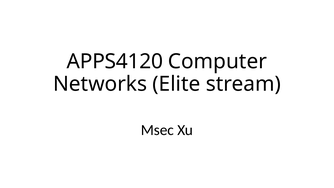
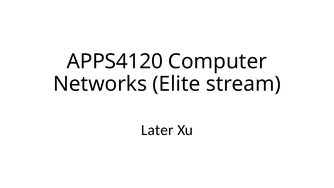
Msec: Msec -> Later (157, 130)
